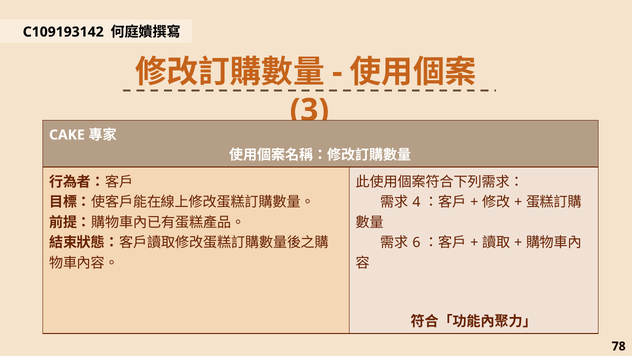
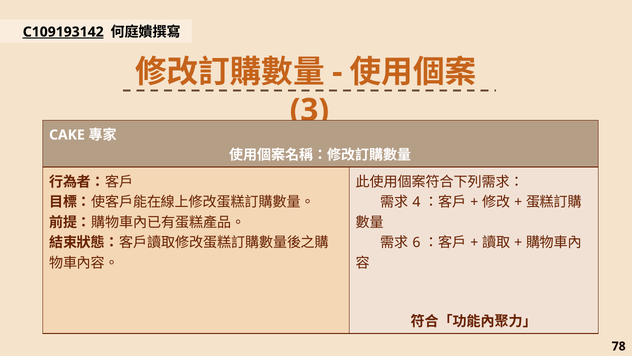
C109193142 underline: none -> present (63, 32)
